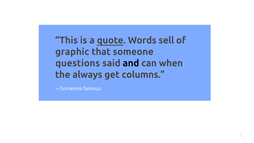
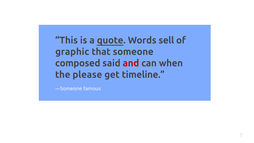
questions: questions -> composed (78, 63)
and colour: black -> red (131, 63)
always: always -> please (87, 75)
columns: columns -> timeline (143, 75)
